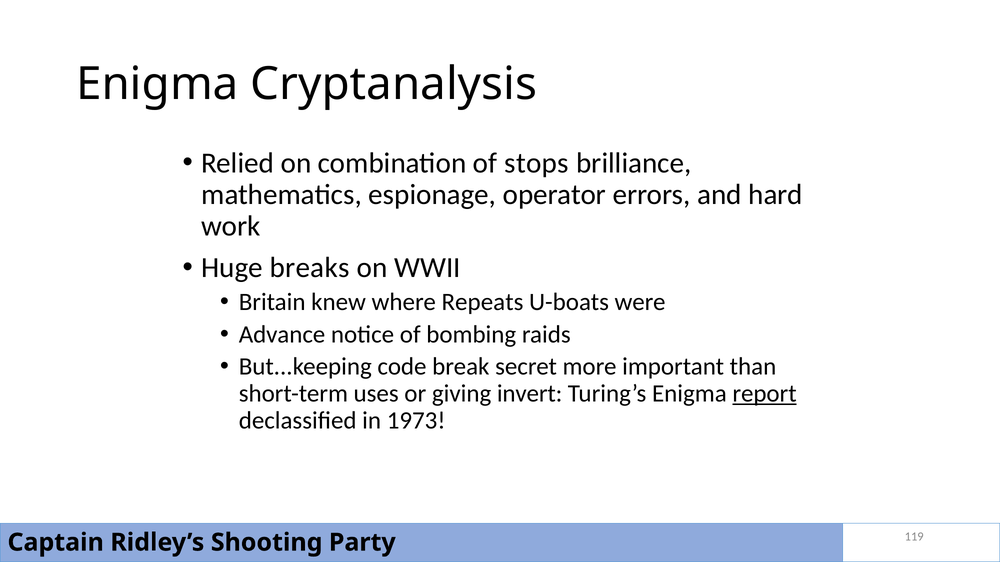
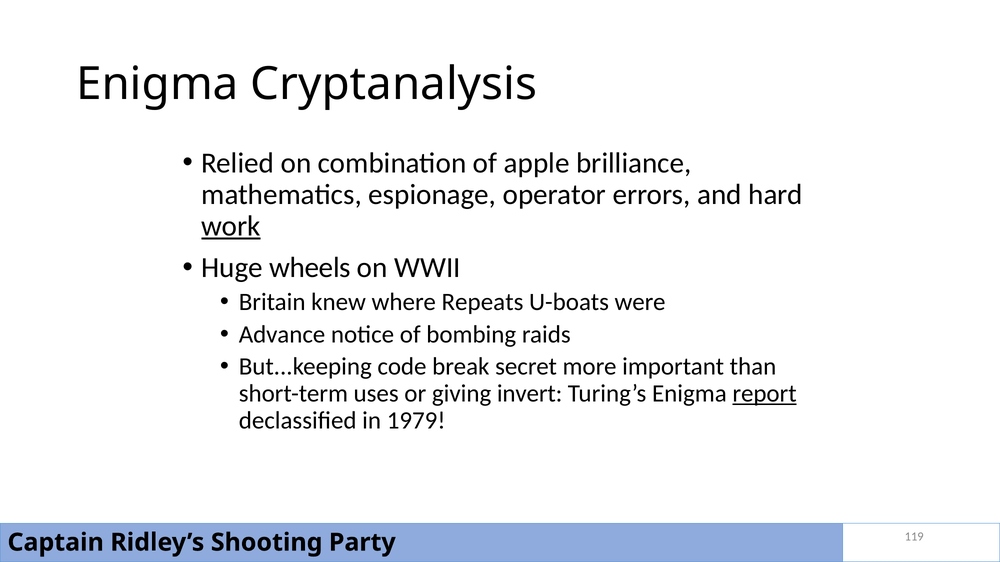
stops: stops -> apple (537, 163)
work underline: none -> present (231, 226)
breaks: breaks -> wheels (310, 268)
1973: 1973 -> 1979 (416, 421)
